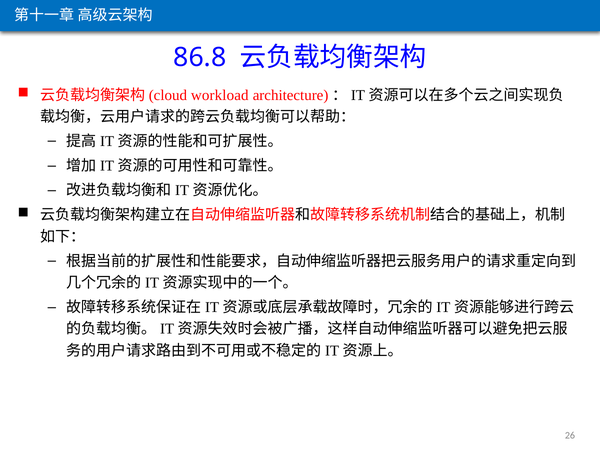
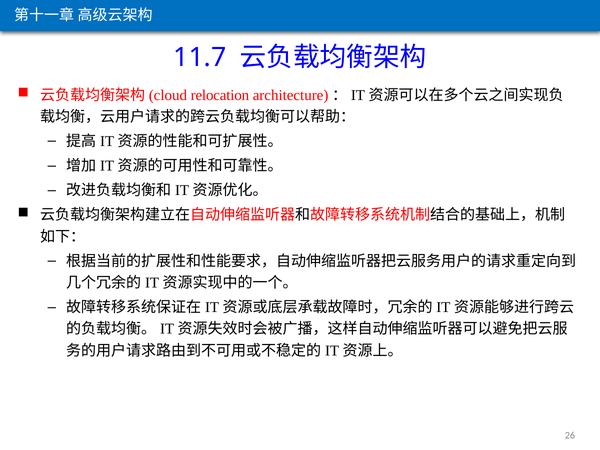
86.8: 86.8 -> 11.7 (200, 57)
workload: workload -> relocation (220, 95)
